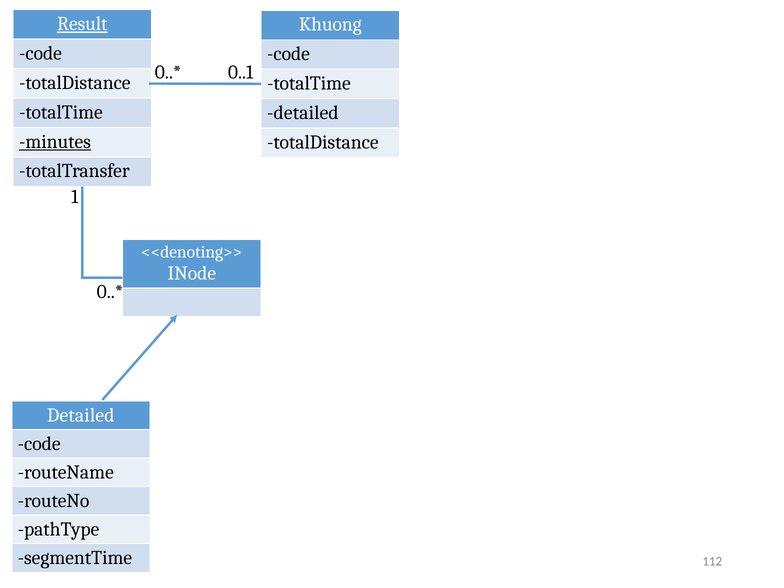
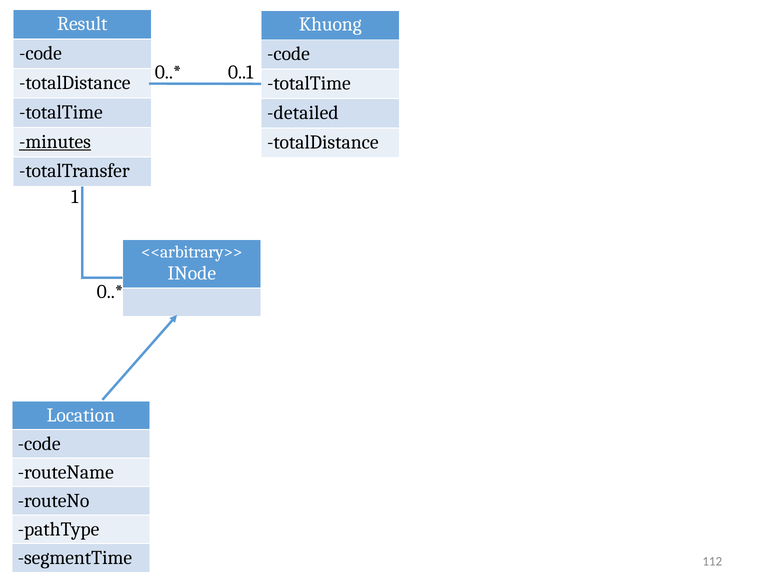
Result underline: present -> none (82, 24)
<<denoting>>: <<denoting>> -> <<arbitrary>> (192, 252)
Detailed: Detailed -> Location (81, 415)
